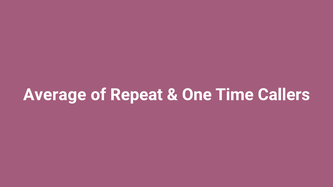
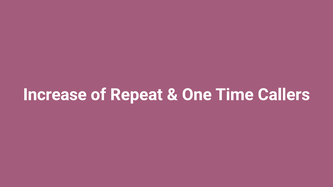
Average: Average -> Increase (55, 95)
